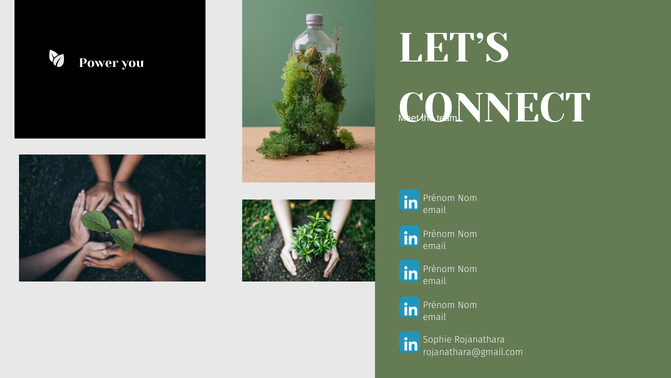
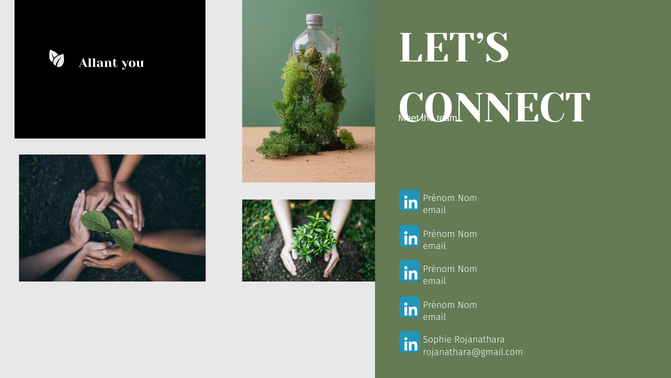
Power: Power -> Allant (98, 63)
